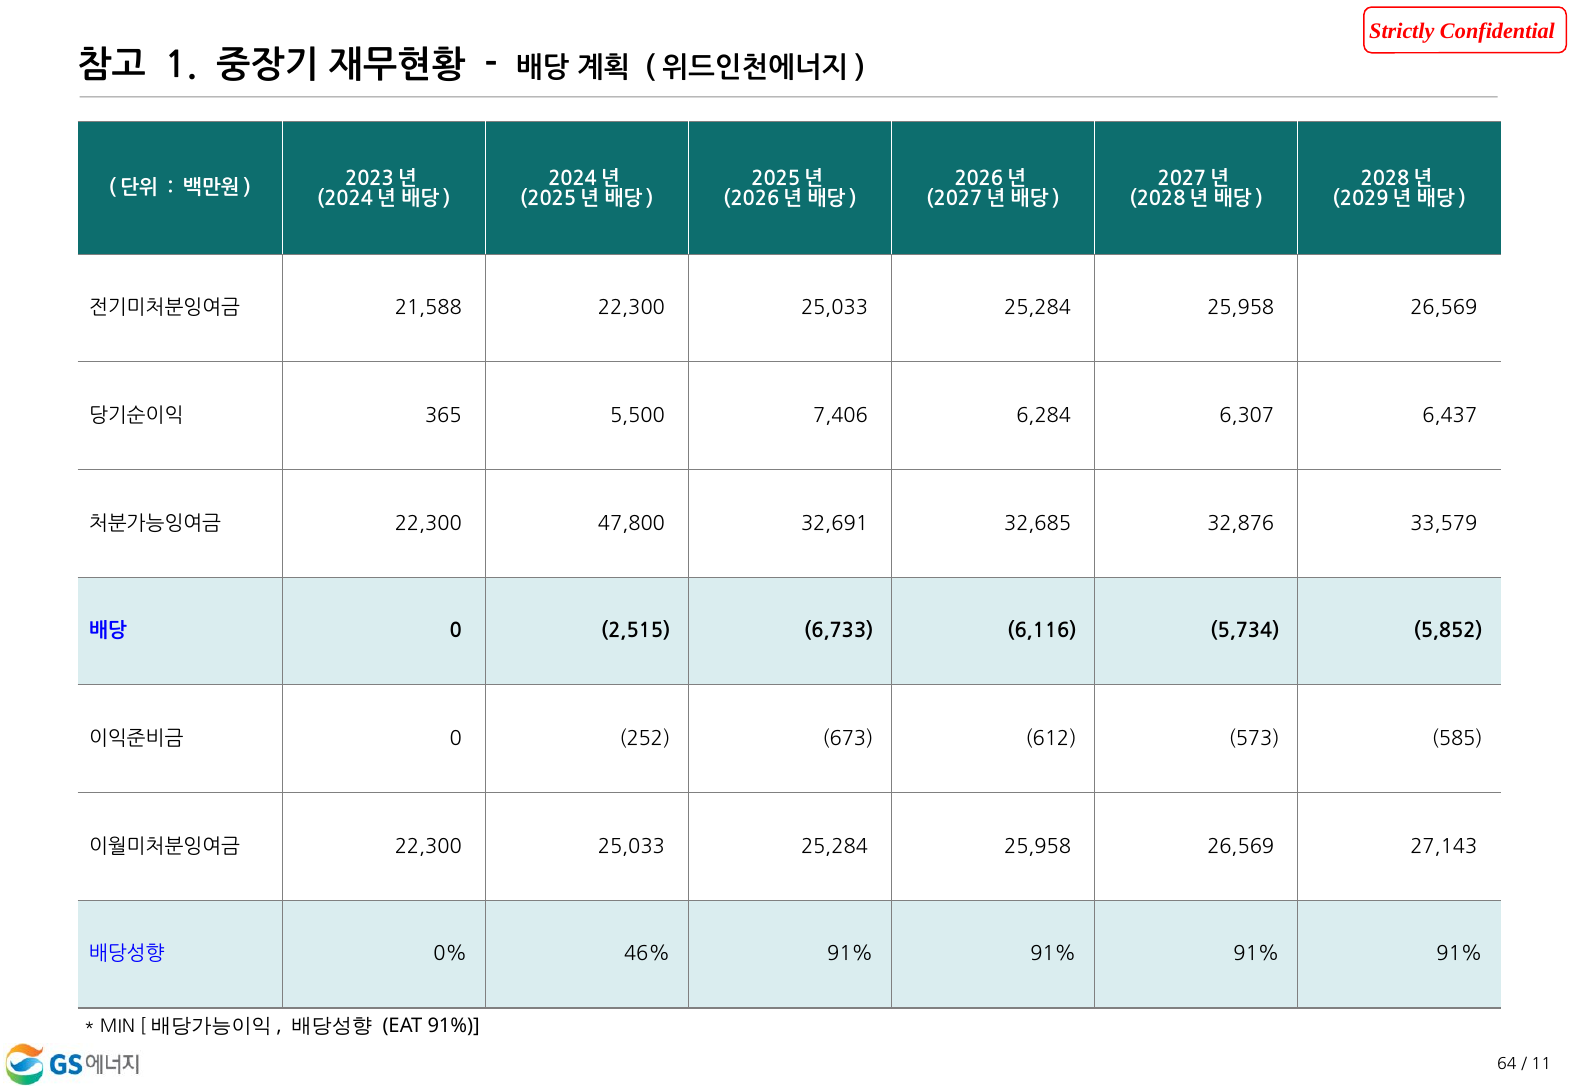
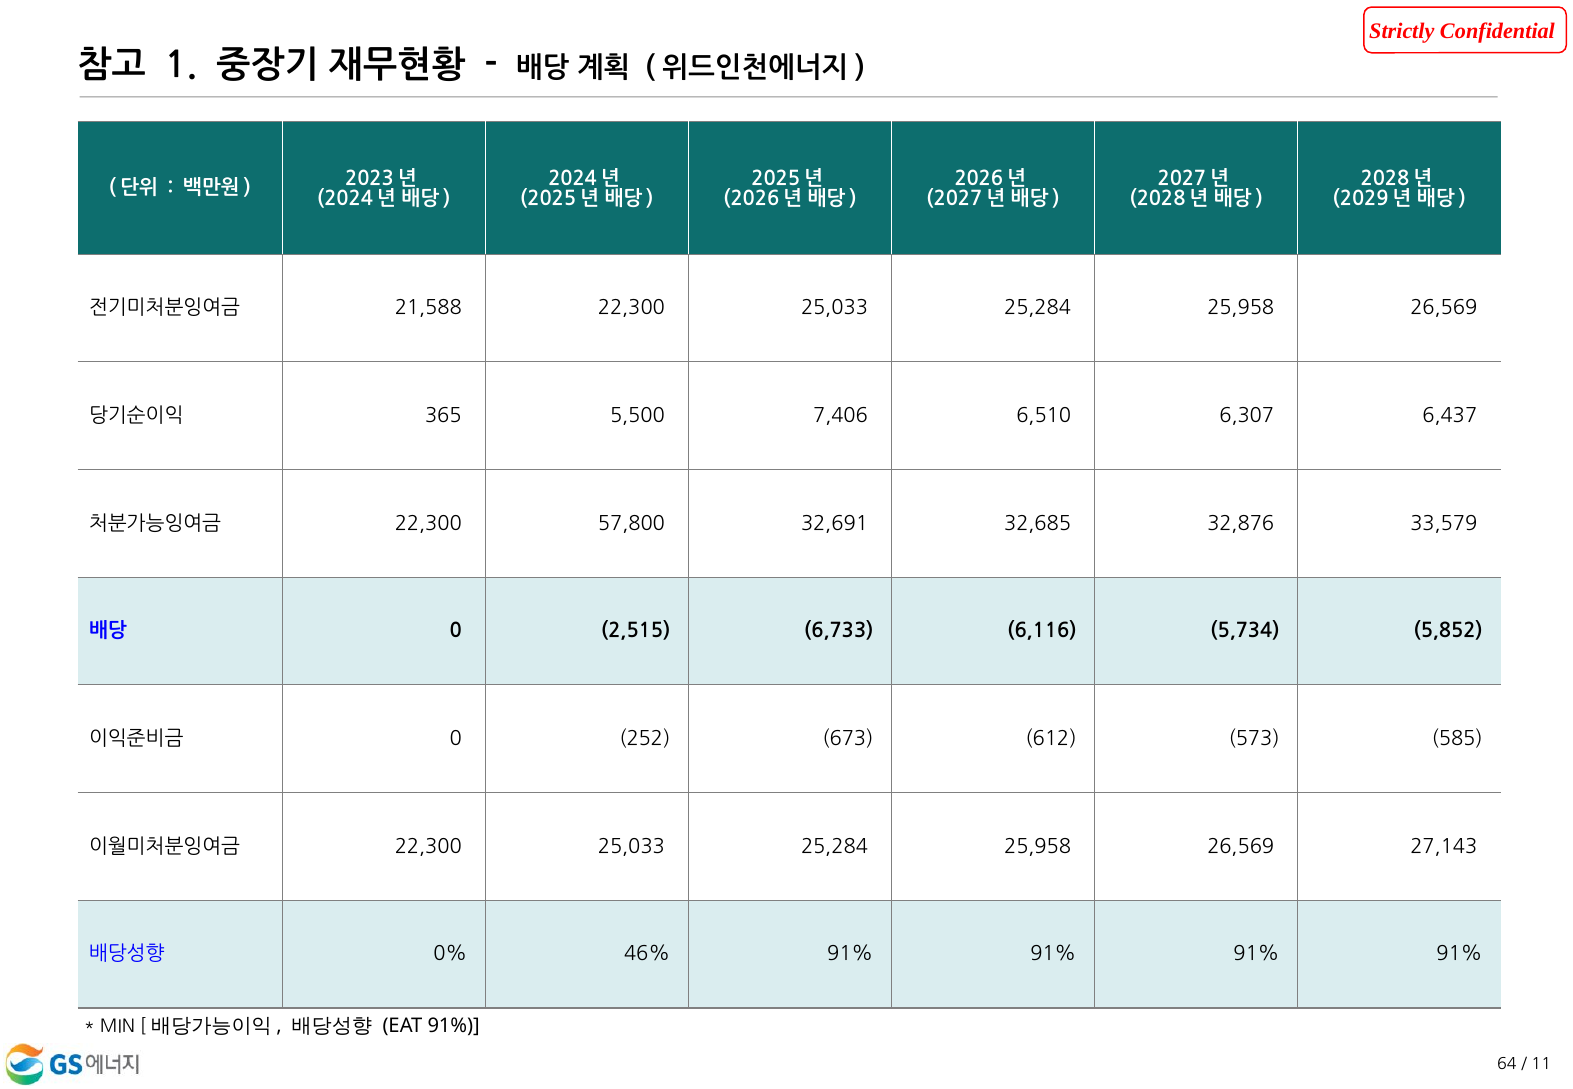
6,284: 6,284 -> 6,510 (1044, 416)
47,800: 47,800 -> 57,800 (631, 523)
